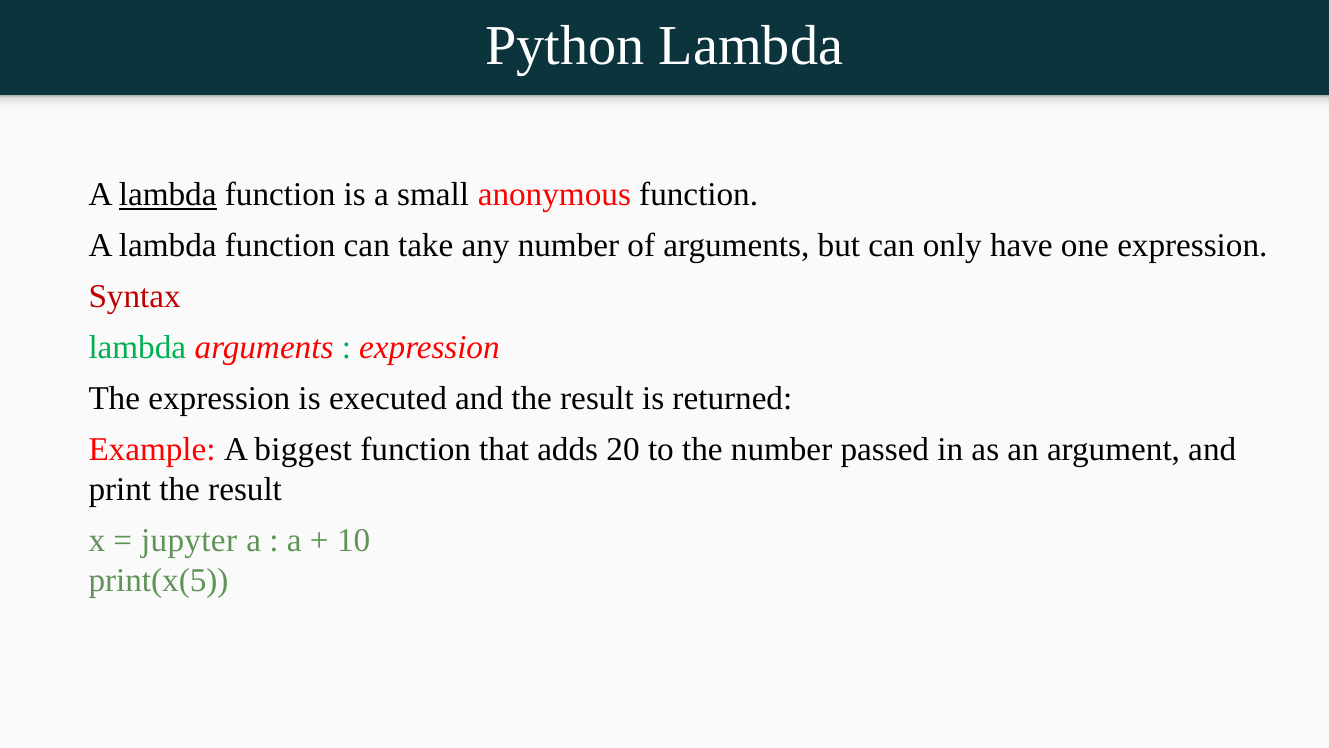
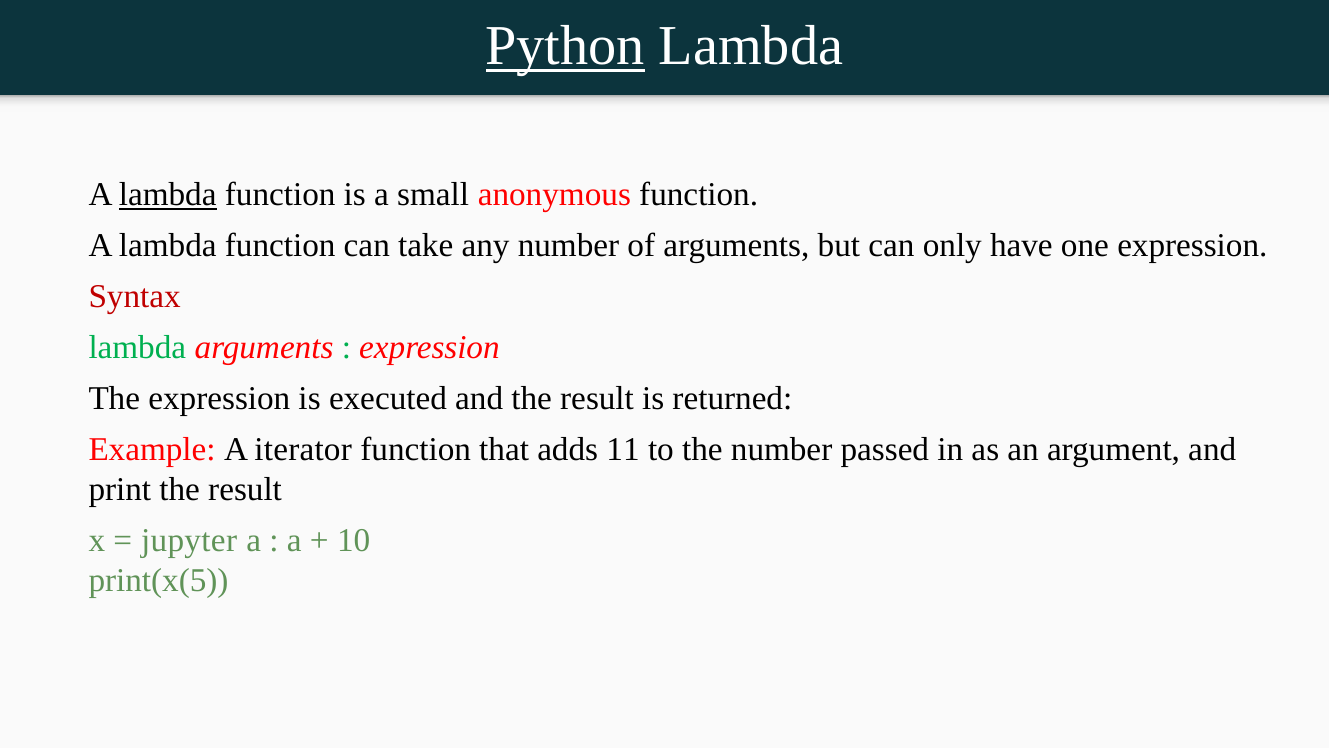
Python underline: none -> present (565, 46)
biggest: biggest -> iterator (303, 450)
20: 20 -> 11 (623, 450)
